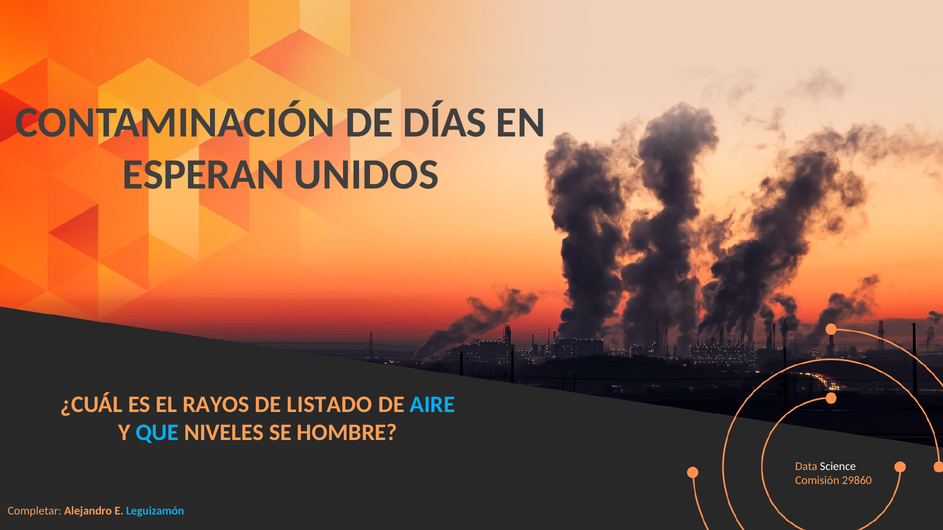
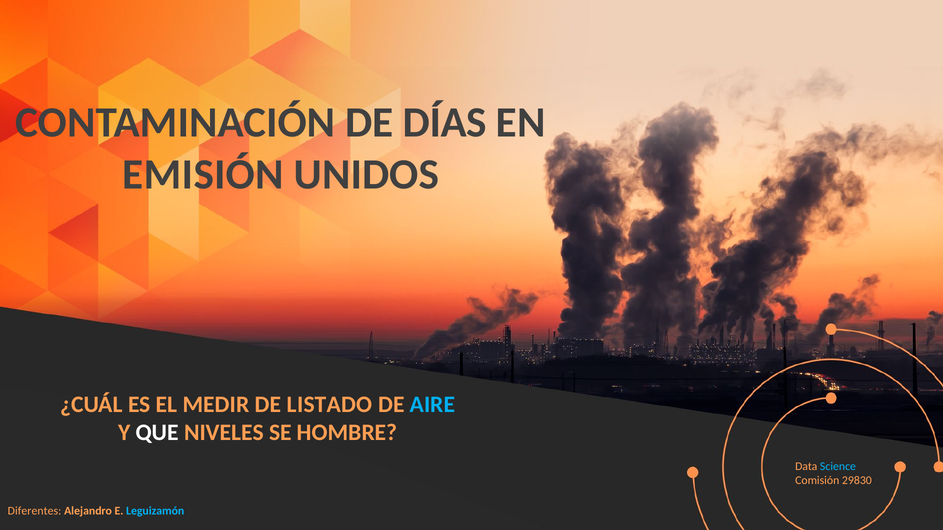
ESPERAN: ESPERAN -> EMISIÓN (203, 175)
RAYOS: RAYOS -> MEDIR (216, 405)
QUE colour: light blue -> white (157, 433)
Science colour: white -> light blue (838, 467)
29860: 29860 -> 29830 (857, 481)
Completar: Completar -> Diferentes (35, 511)
